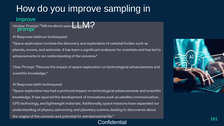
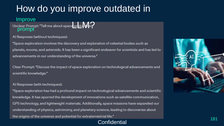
sampling: sampling -> outdated (122, 9)
